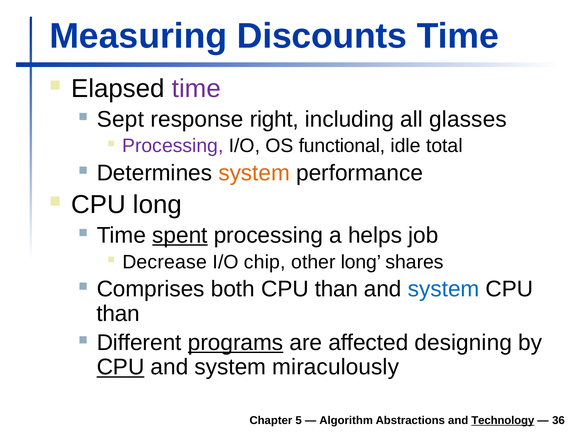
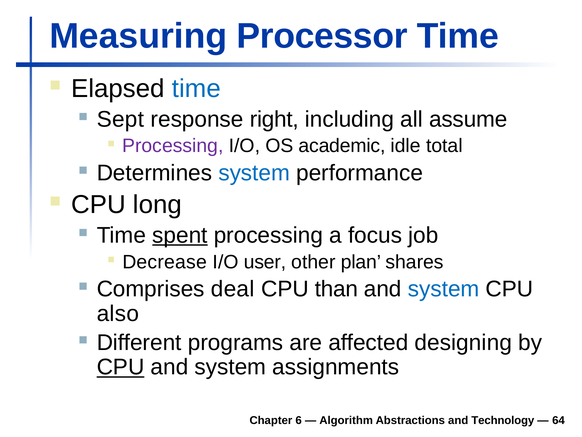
Discounts: Discounts -> Processor (322, 36)
time colour: purple -> blue (196, 88)
glasses: glasses -> assume (468, 119)
functional: functional -> academic (342, 146)
system colour: orange -> blue (254, 173)
helps: helps -> focus (375, 235)
chip: chip -> user (265, 262)
other long: long -> plan (361, 262)
both: both -> deal (233, 289)
than: than -> also (118, 313)
programs underline: present -> none (236, 342)
miraculously: miraculously -> assignments (336, 367)
5: 5 -> 6 (299, 420)
Technology underline: present -> none (503, 420)
36: 36 -> 64 (558, 420)
